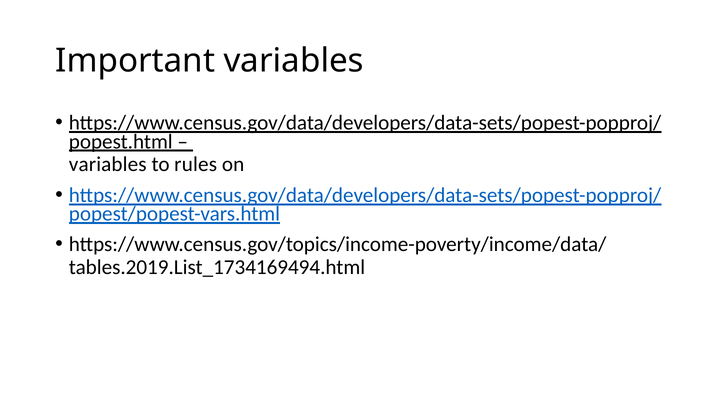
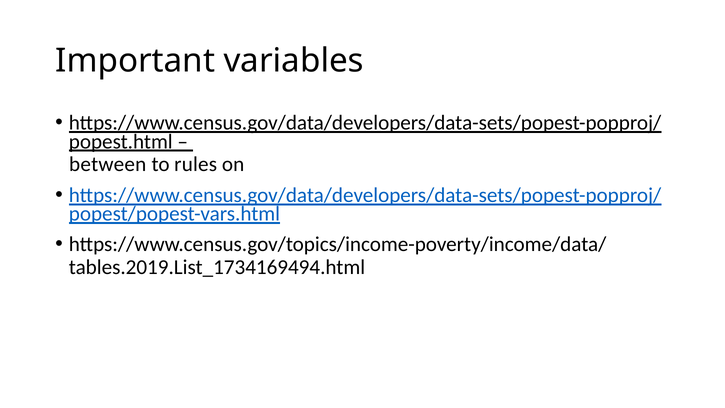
variables: variables -> between (108, 164)
